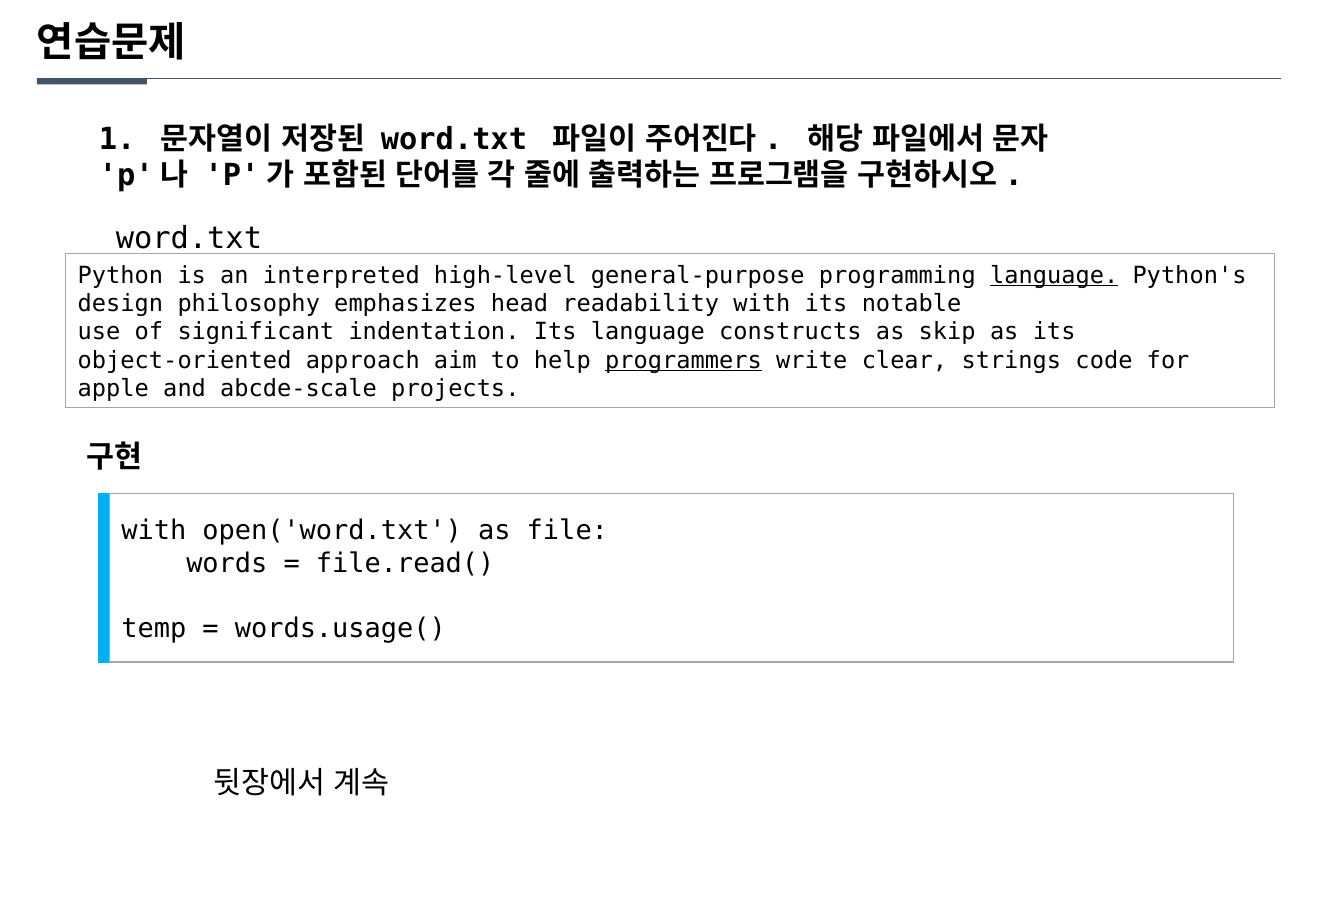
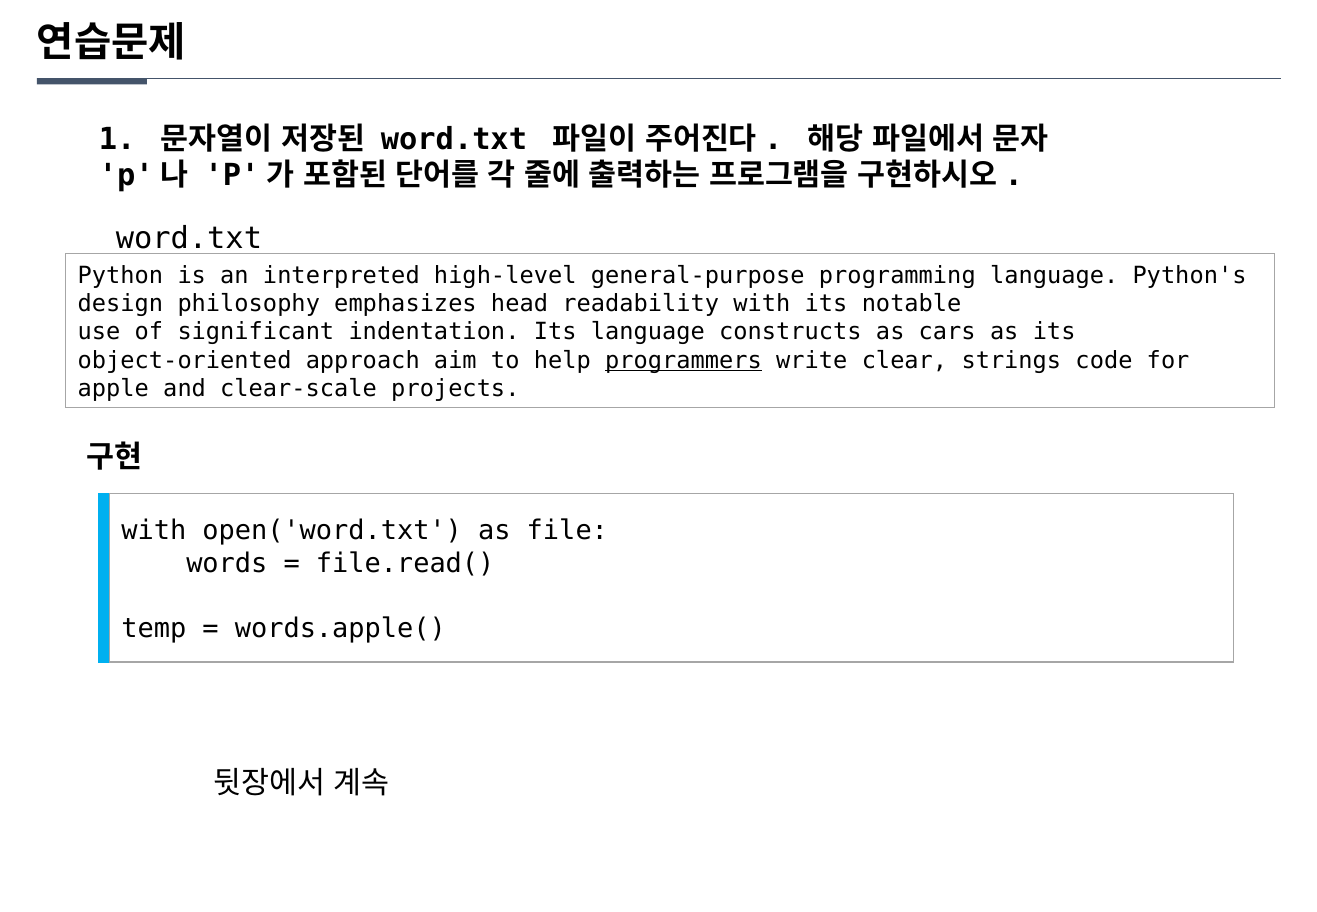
language underline: present -> none (1054, 275)
skip: skip -> cars (947, 332)
abcde-scale: abcde-scale -> clear-scale (299, 389)
words.usage(: words.usage( -> words.apple( (340, 628)
